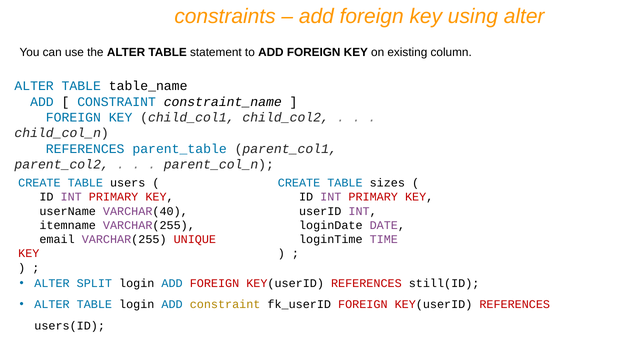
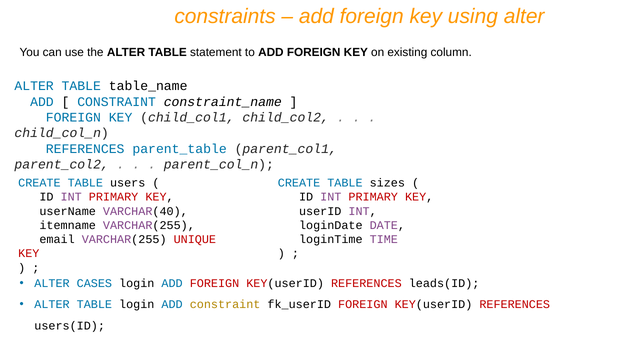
SPLIT: SPLIT -> CASES (94, 283)
still(ID: still(ID -> leads(ID (444, 283)
